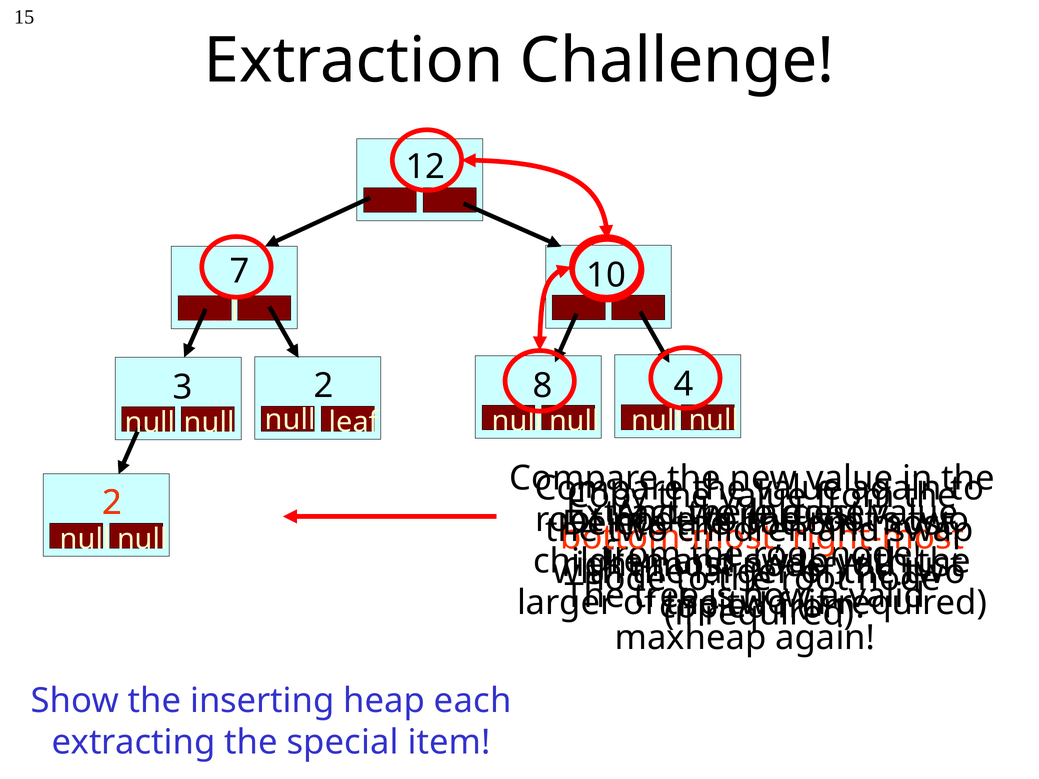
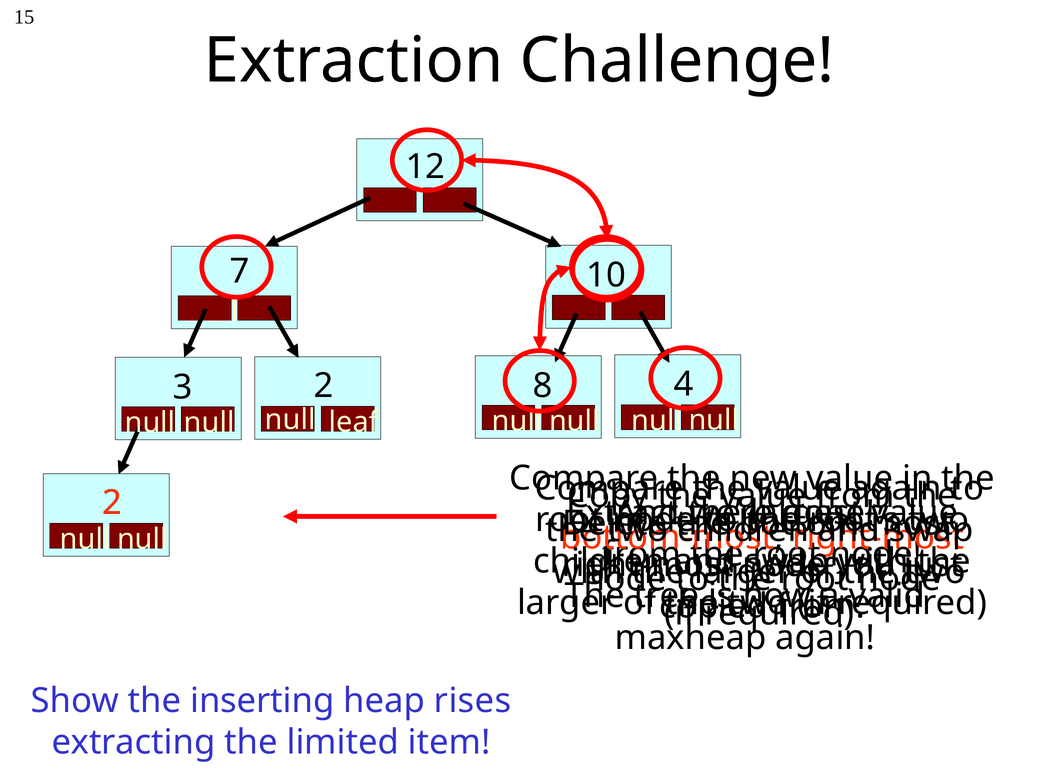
each: each -> rises (473, 701)
special: special -> limited (343, 742)
